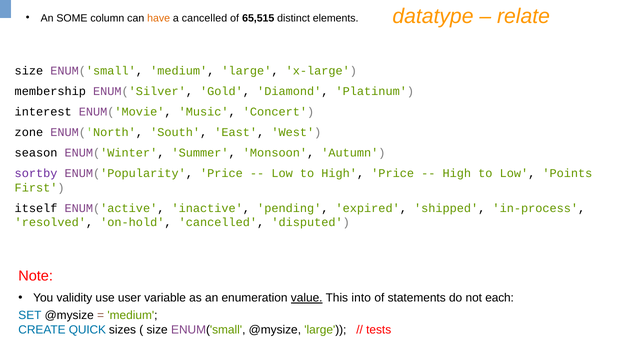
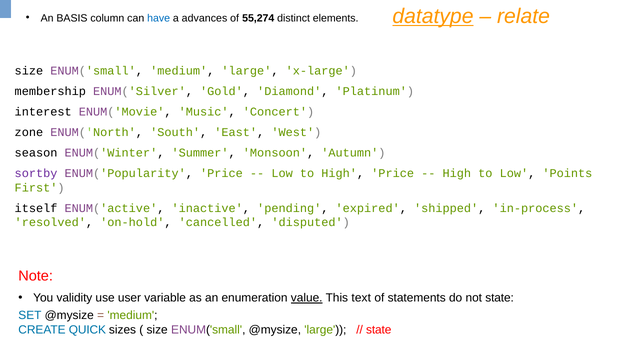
datatype underline: none -> present (433, 17)
SOME: SOME -> BASIS (72, 18)
have colour: orange -> blue (159, 18)
a cancelled: cancelled -> advances (205, 18)
65,515: 65,515 -> 55,274 (258, 18)
into: into -> text (361, 298)
not each: each -> state (500, 298)
tests: tests -> state (379, 330)
